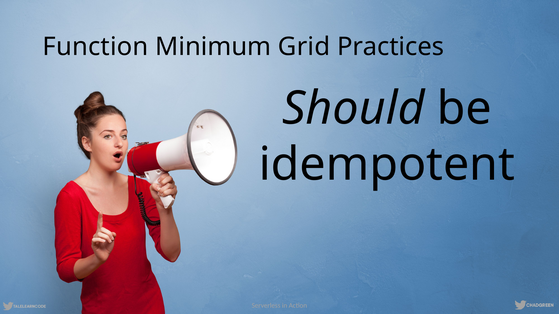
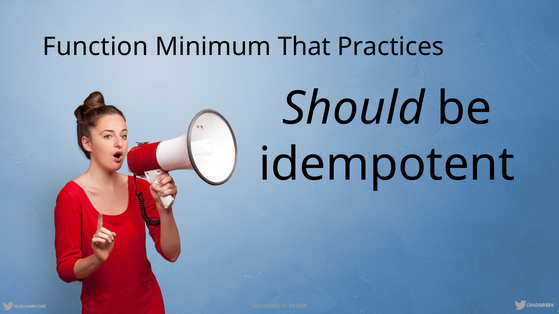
Grid: Grid -> That (304, 47)
